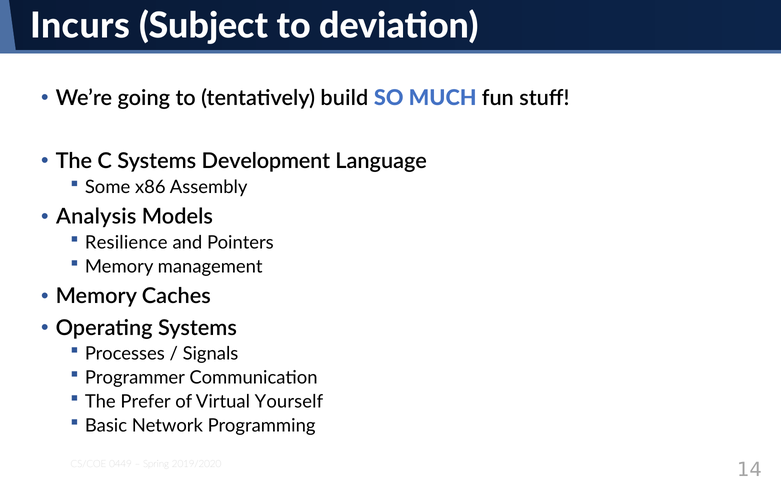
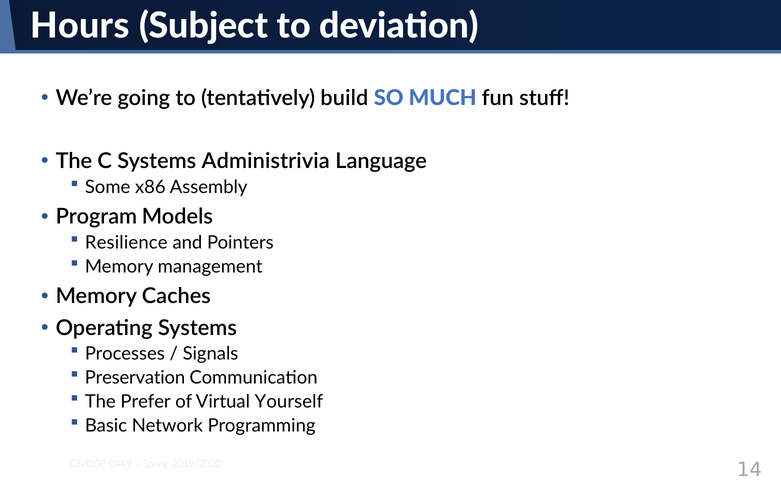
Incurs: Incurs -> Hours (80, 26)
Development: Development -> Administrivia (266, 161)
Analysis: Analysis -> Program (96, 217)
Programmer: Programmer -> Preservation (135, 378)
